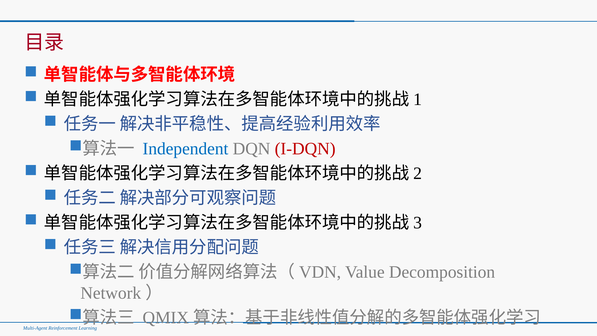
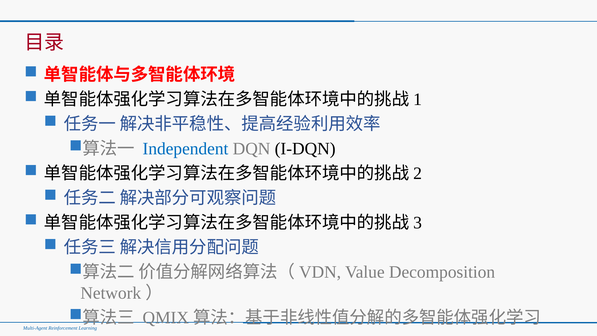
I-DQN colour: red -> black (305, 149)
